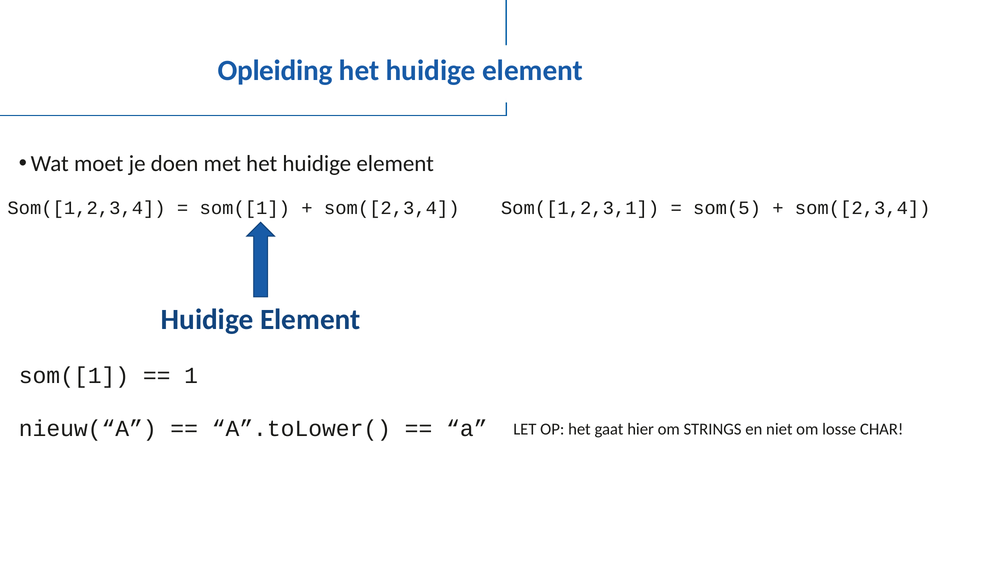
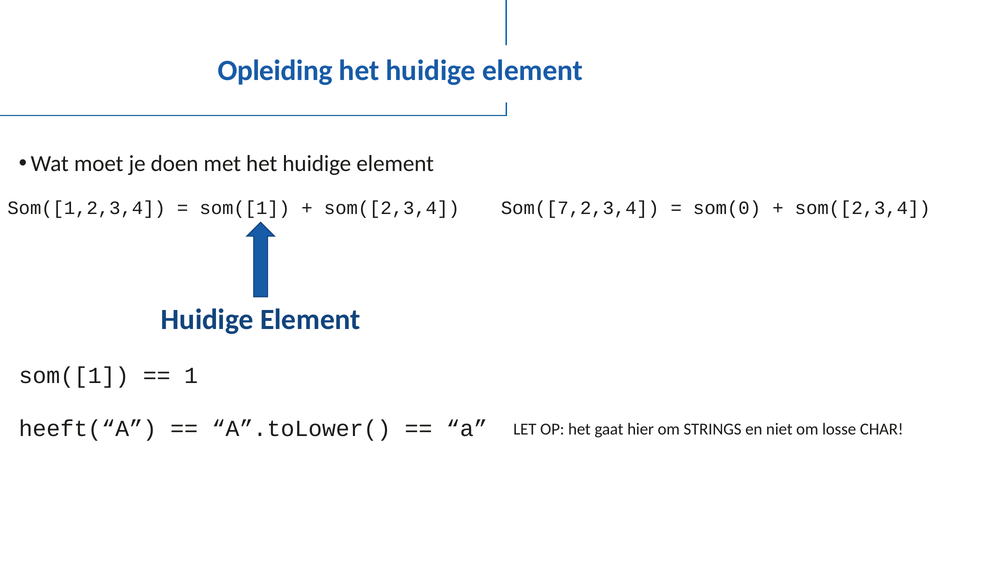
Som([1,2,3,1: Som([1,2,3,1 -> Som([7,2,3,4 (580, 208)
som(5: som(5 -> som(0 (727, 208)
nieuw(“A: nieuw(“A -> heeft(“A (88, 429)
